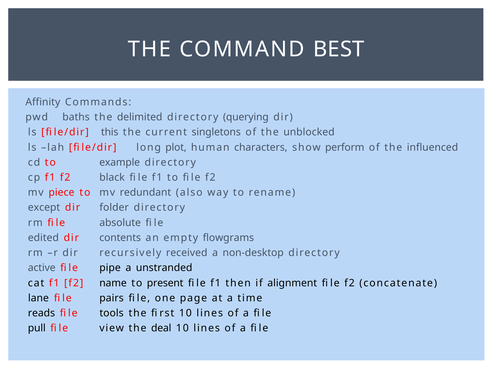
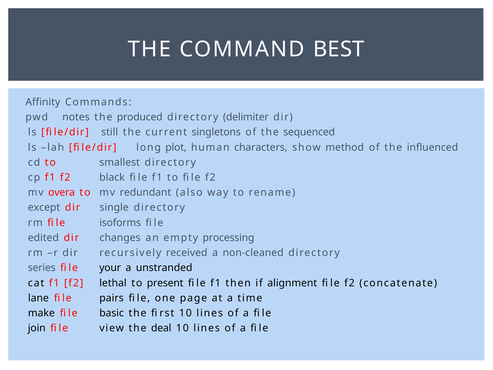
baths: baths -> notes (76, 117)
delimited: delimited -> produced (140, 117)
querying: querying -> delimiter (246, 117)
this: this -> still (110, 132)
unblocked: unblocked -> sequenced (309, 132)
perform: perform -> method (345, 147)
example: example -> smallest (120, 162)
piece: piece -> overa (62, 192)
folder: folder -> single (114, 207)
absolute: absolute -> isoforms (120, 223)
contents: contents -> changes (120, 238)
flowgrams: flowgrams -> processing (228, 238)
non-desktop: non-desktop -> non-cleaned (253, 253)
active: active -> series (42, 268)
pipe: pipe -> your (110, 268)
name: name -> lethal (113, 283)
reads: reads -> make (41, 313)
tools: tools -> basic (112, 313)
pull: pull -> join (37, 328)
